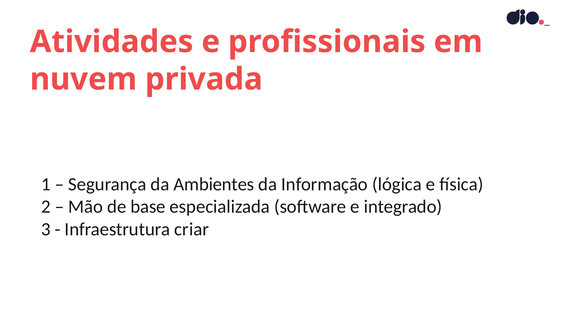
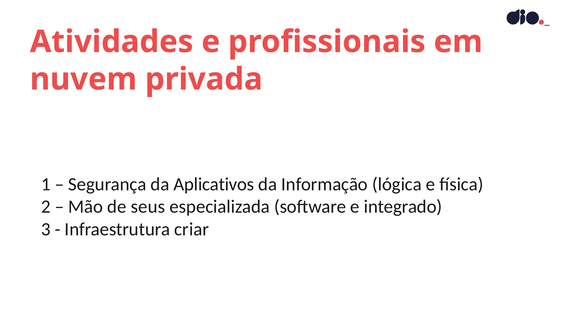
Ambientes: Ambientes -> Aplicativos (214, 184)
base: base -> seus (148, 206)
